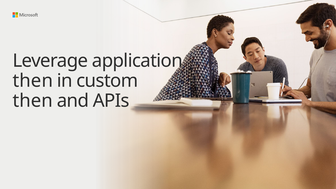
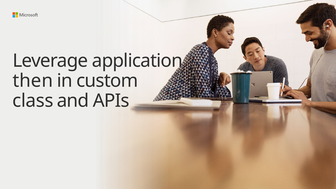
then: then -> class (33, 101)
